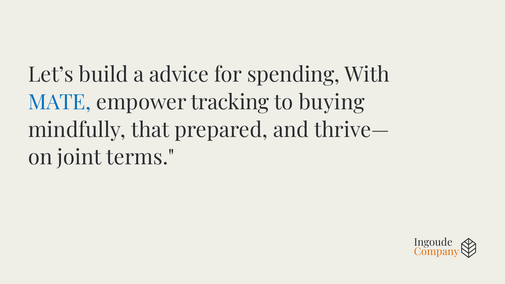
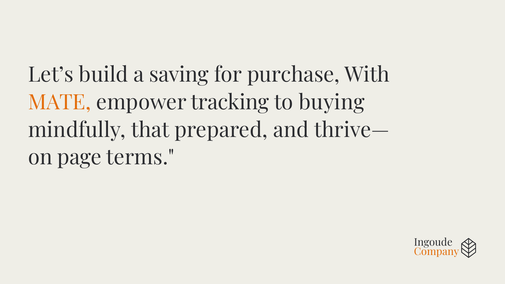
advice: advice -> saving (179, 75)
spending: spending -> purchase (293, 75)
MATE colour: blue -> orange (60, 102)
joint: joint -> page (79, 158)
